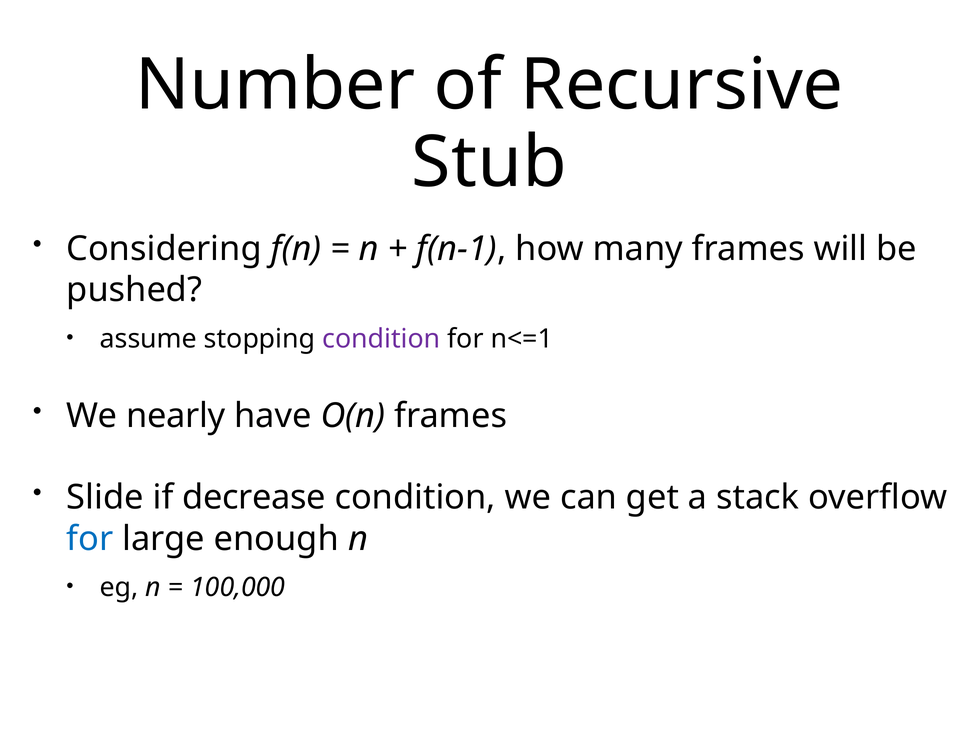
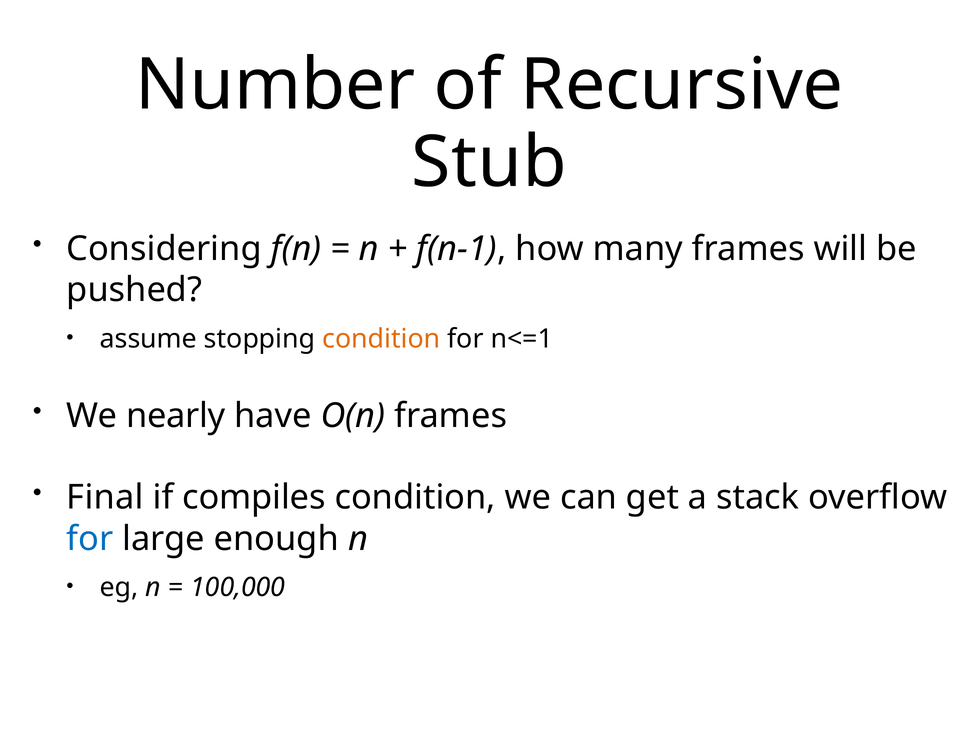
condition colour: purple -> orange (381, 339)
Slide: Slide -> Final (105, 498)
decrease: decrease -> compiles (254, 498)
